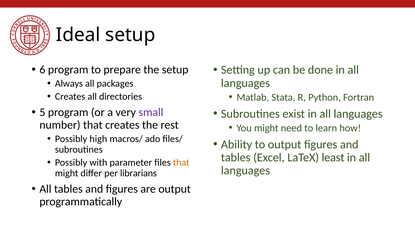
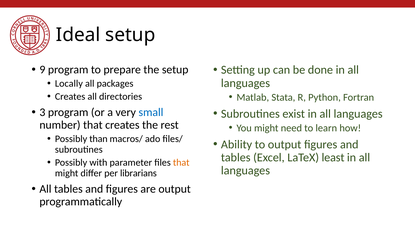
6: 6 -> 9 (42, 70)
Always: Always -> Locally (69, 84)
5: 5 -> 3 (42, 113)
small colour: purple -> blue (151, 113)
high: high -> than (98, 139)
